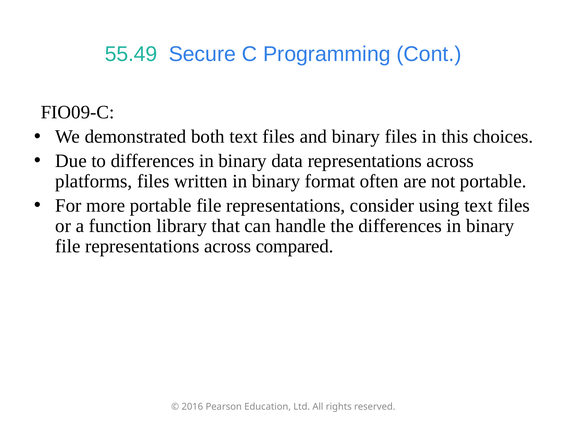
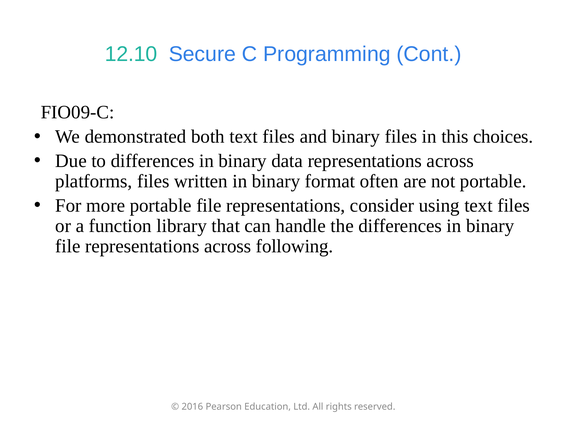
55.49: 55.49 -> 12.10 (131, 54)
compared: compared -> following (295, 246)
